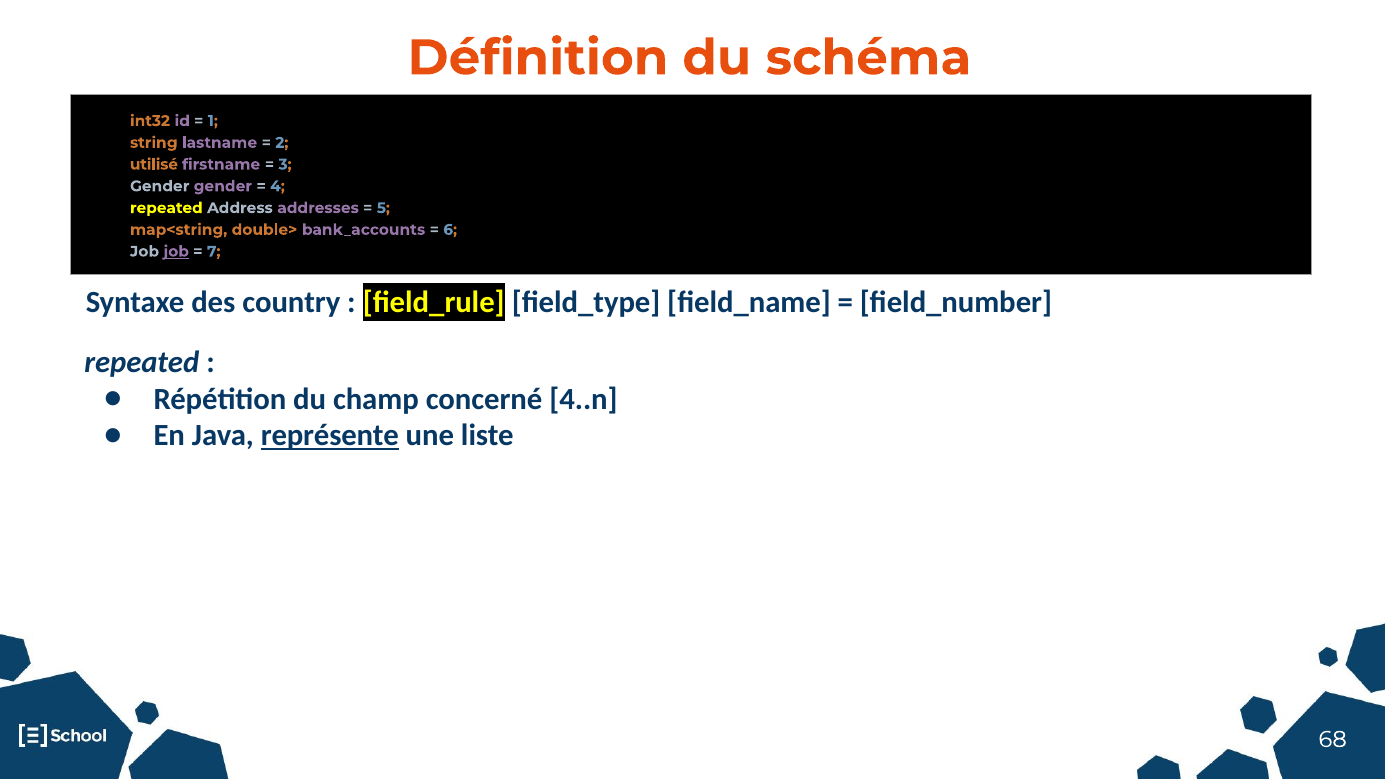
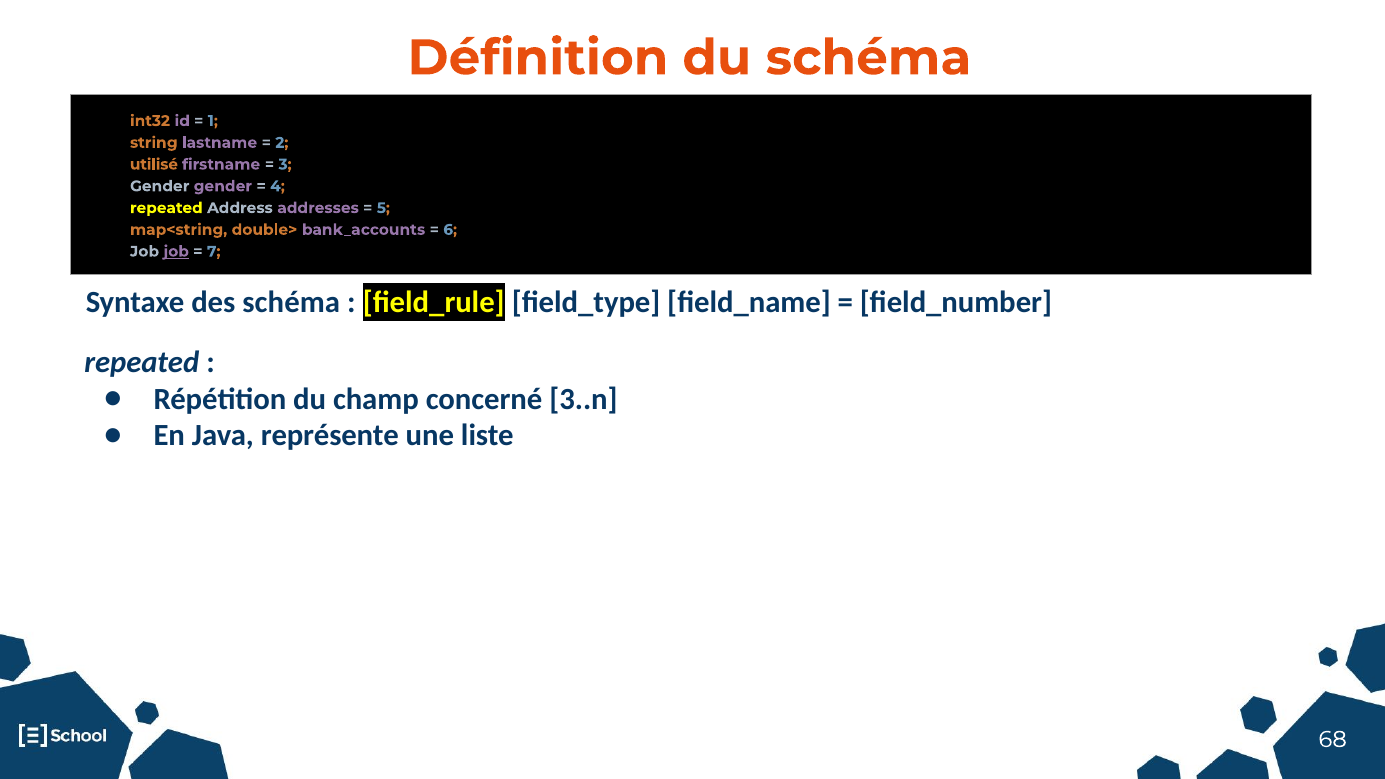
des country: country -> schéma (291, 302)
4..n: 4..n -> 3..n (584, 399)
représente underline: present -> none (330, 436)
